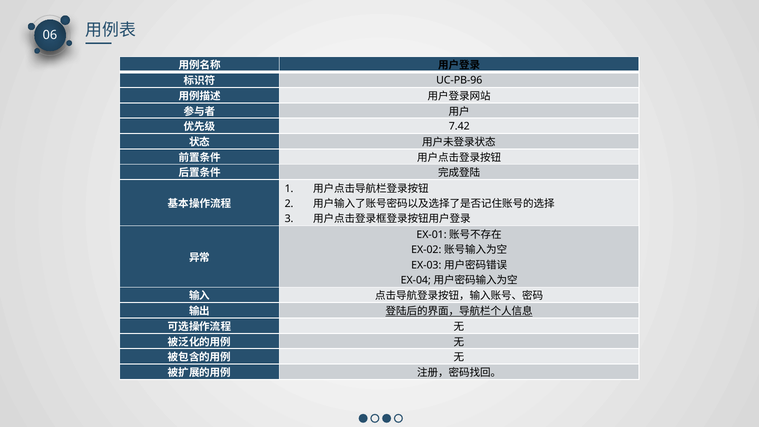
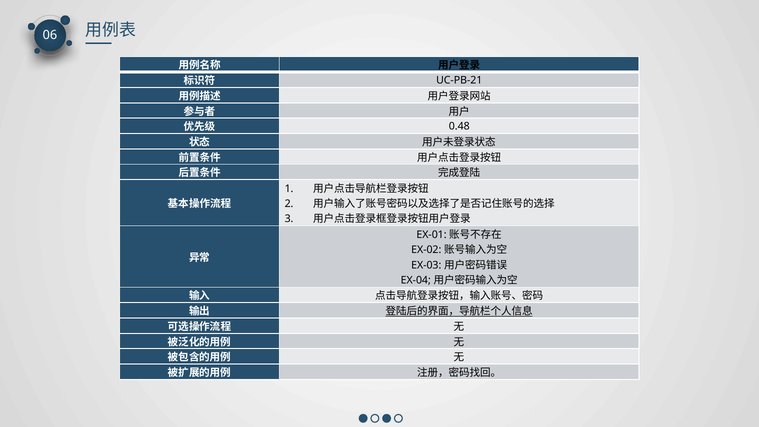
UC-PB-96: UC-PB-96 -> UC-PB-21 (459, 80)
7.42: 7.42 -> 0.48 (459, 126)
